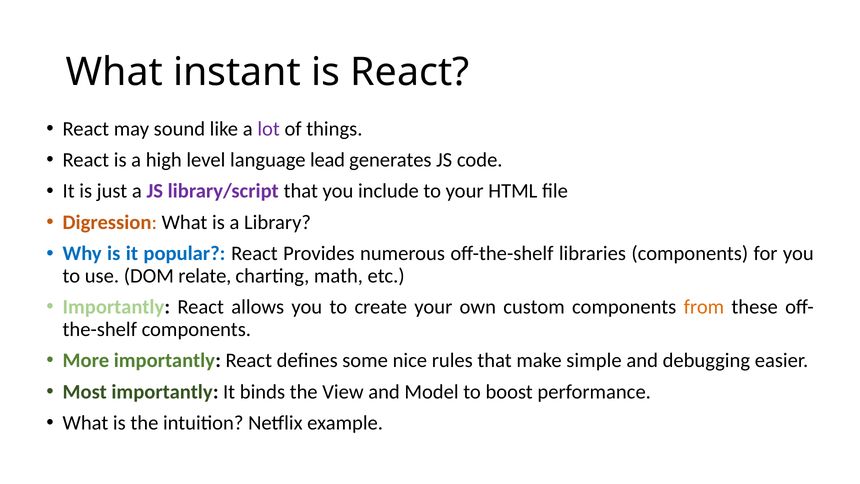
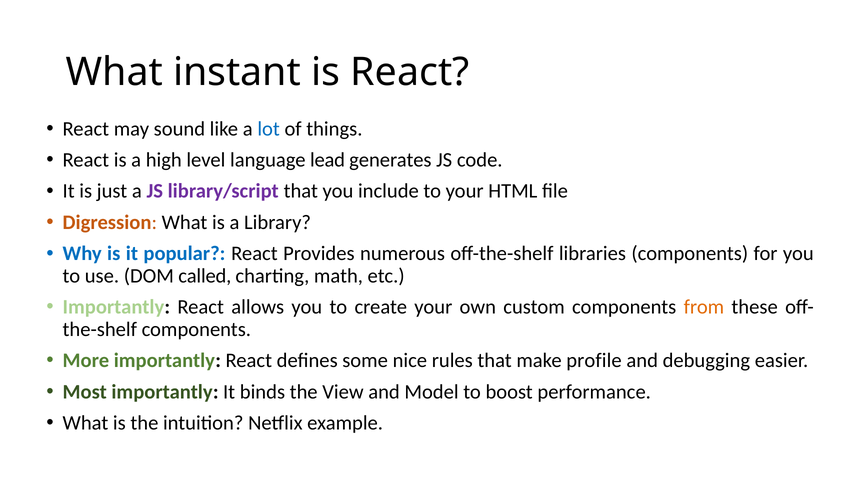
lot colour: purple -> blue (269, 129)
relate: relate -> called (205, 276)
simple: simple -> profile (594, 360)
